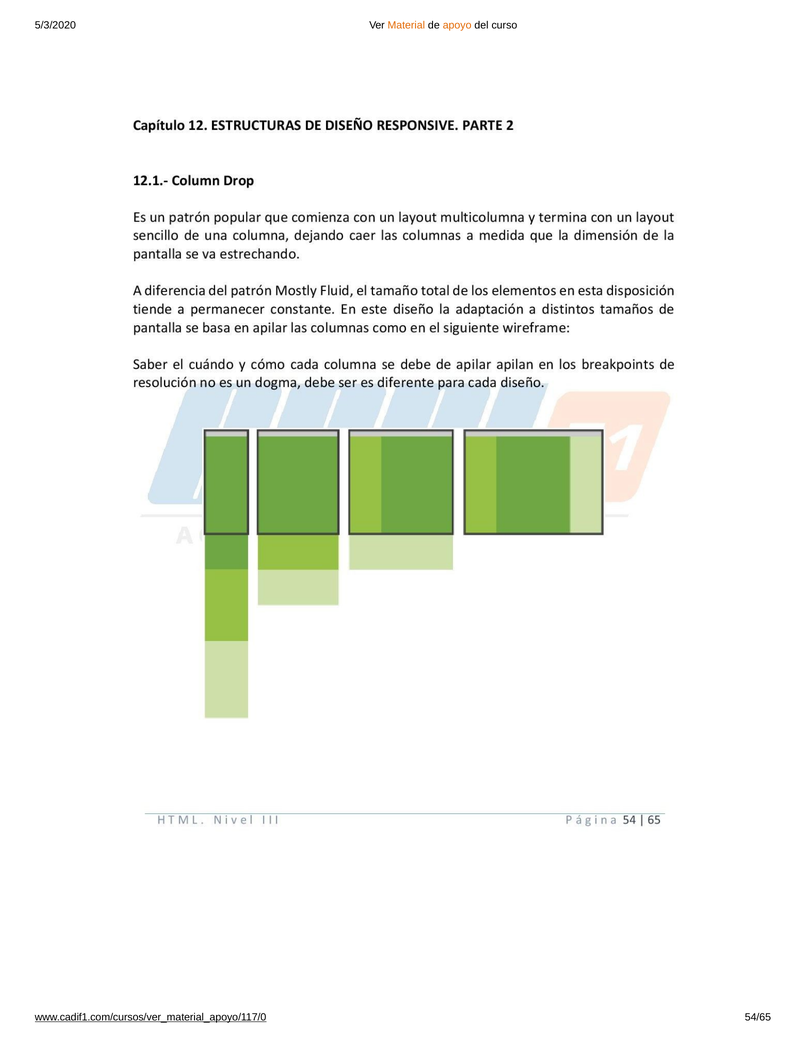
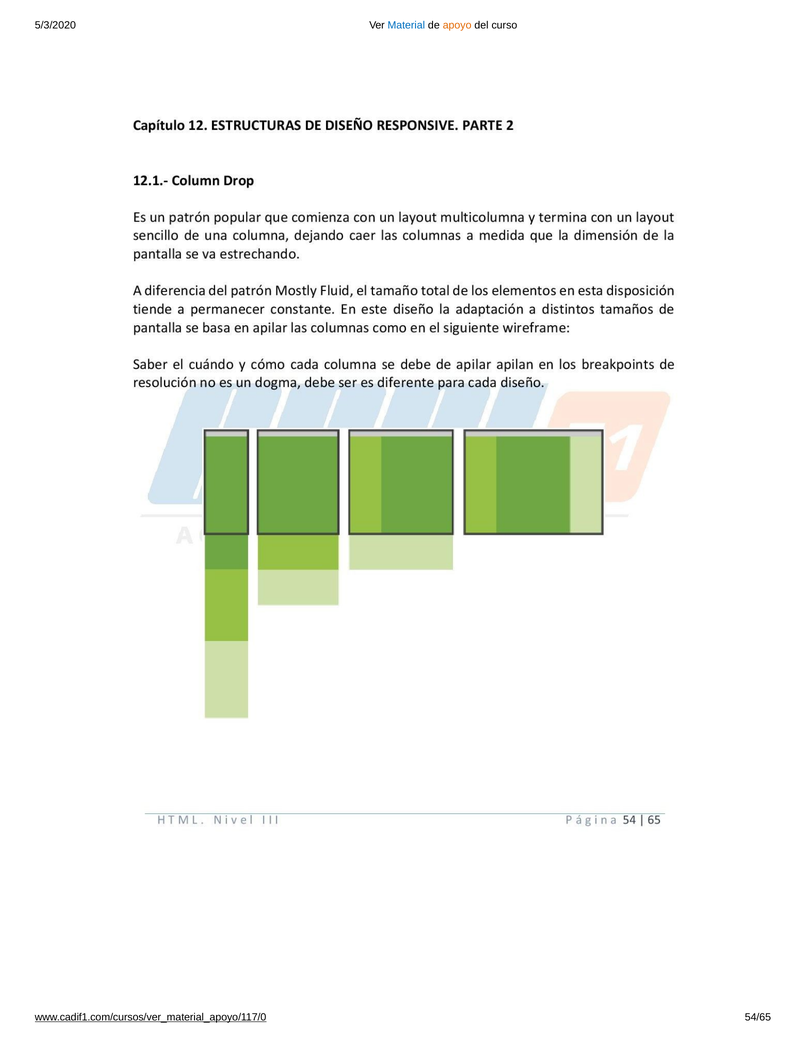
Material colour: orange -> blue (406, 25)
